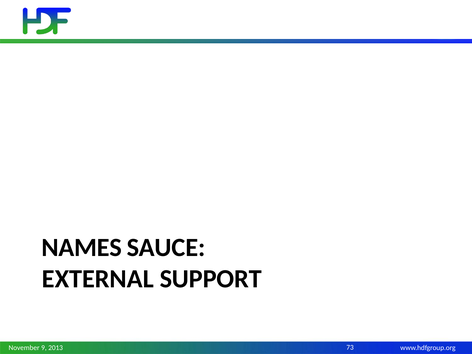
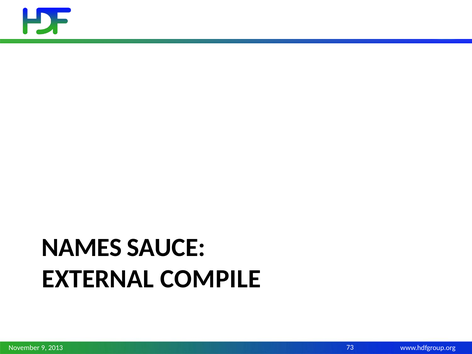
SUPPORT: SUPPORT -> COMPILE (210, 279)
